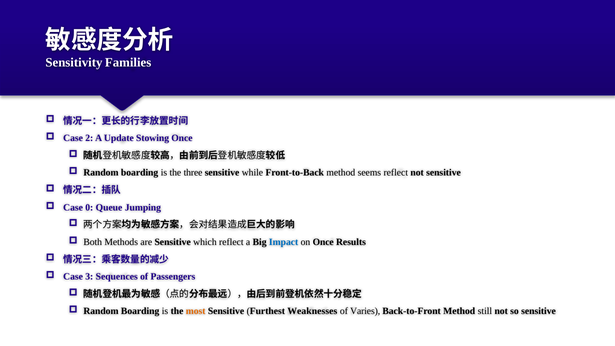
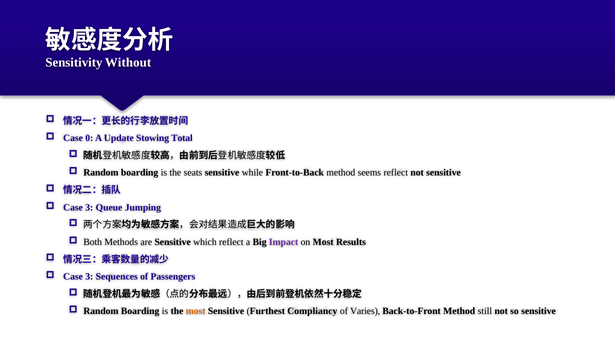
Families: Families -> Without (128, 62)
2: 2 -> 0 (89, 138)
Stowing Once: Once -> Total (182, 138)
three: three -> seats (193, 173)
0: 0 -> 3 (89, 207)
Impact colour: blue -> purple (284, 242)
on Once: Once -> Most (323, 242)
Weaknesses: Weaknesses -> Compliancy (312, 311)
